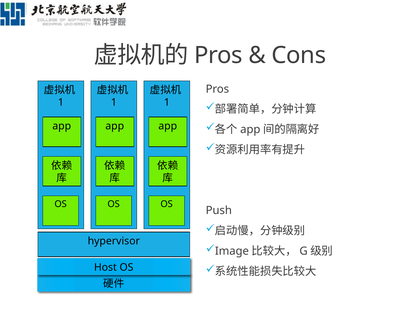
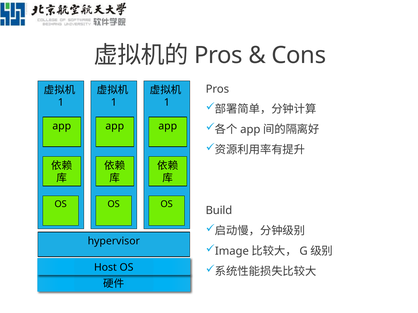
Push: Push -> Build (219, 211)
